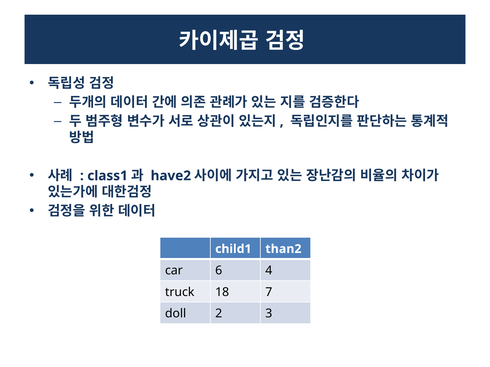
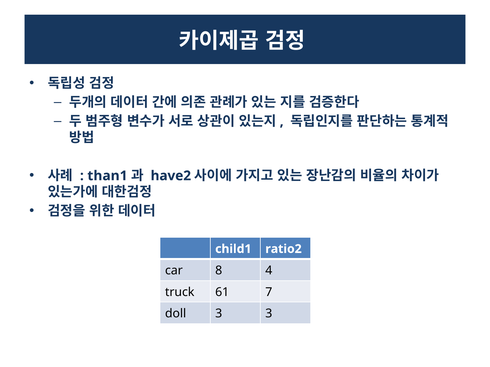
class1: class1 -> than1 (107, 176)
than2: than2 -> ratio2 (283, 249)
6: 6 -> 8 (219, 271)
18: 18 -> 61 (222, 292)
doll 2: 2 -> 3 (219, 314)
